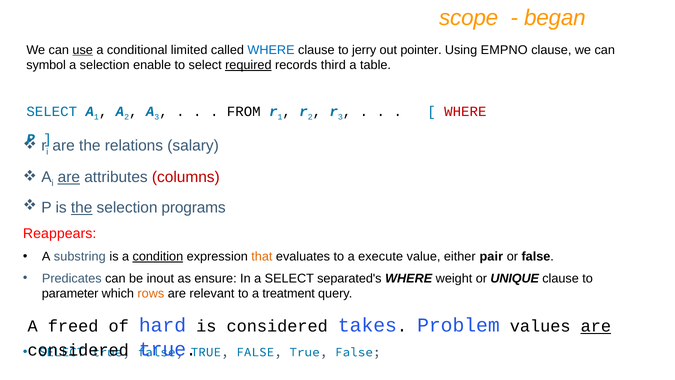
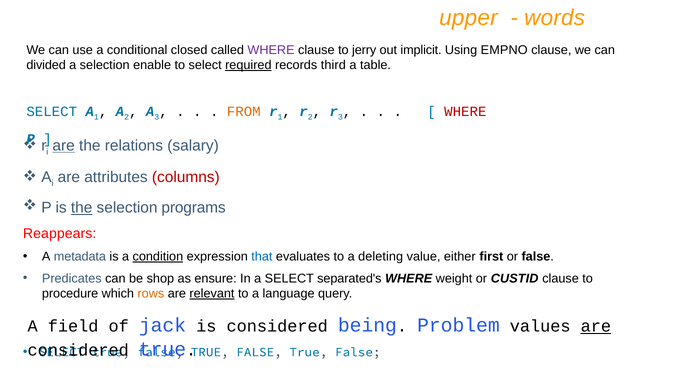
scope: scope -> upper (468, 18)
began: began -> words (555, 18)
use underline: present -> none (83, 50)
limited: limited -> closed (189, 50)
WHERE colour: blue -> purple (271, 50)
pointer: pointer -> implicit (421, 50)
symbol: symbol -> divided (46, 65)
FROM colour: black -> orange (244, 112)
are underline: none -> present (64, 145)
are underline: present -> none (69, 177)
substring: substring -> metadata (80, 256)
that colour: orange -> blue (262, 256)
execute: execute -> deleting (381, 256)
pair: pair -> first (491, 256)
inout: inout -> shop (160, 278)
UNIQUE: UNIQUE -> CUSTID (515, 278)
parameter: parameter -> procedure (70, 293)
relevant underline: none -> present (212, 293)
treatment: treatment -> language (289, 293)
freed: freed -> field (73, 326)
hard: hard -> jack (163, 325)
takes: takes -> being (367, 325)
